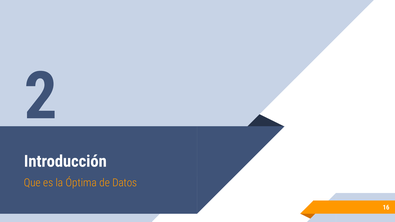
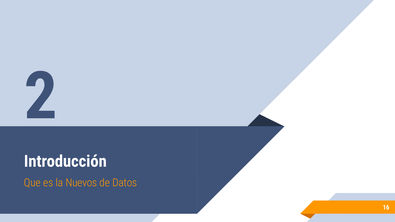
Óptima: Óptima -> Nuevos (81, 183)
